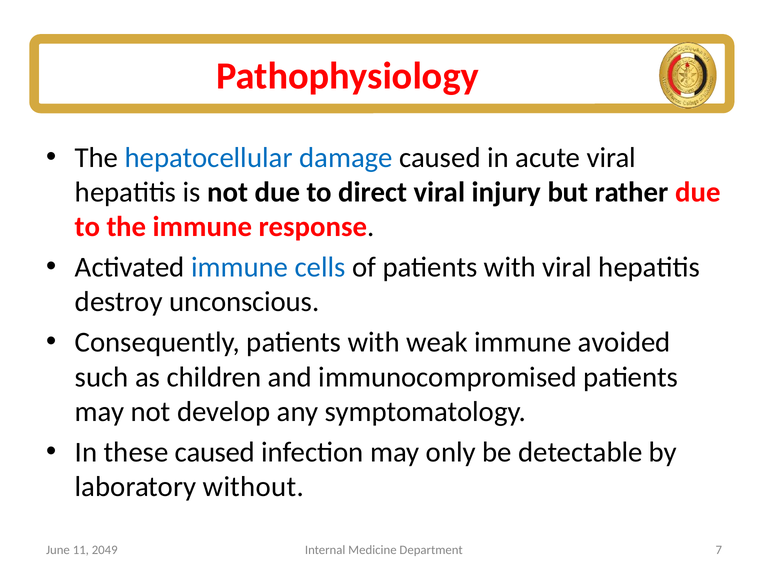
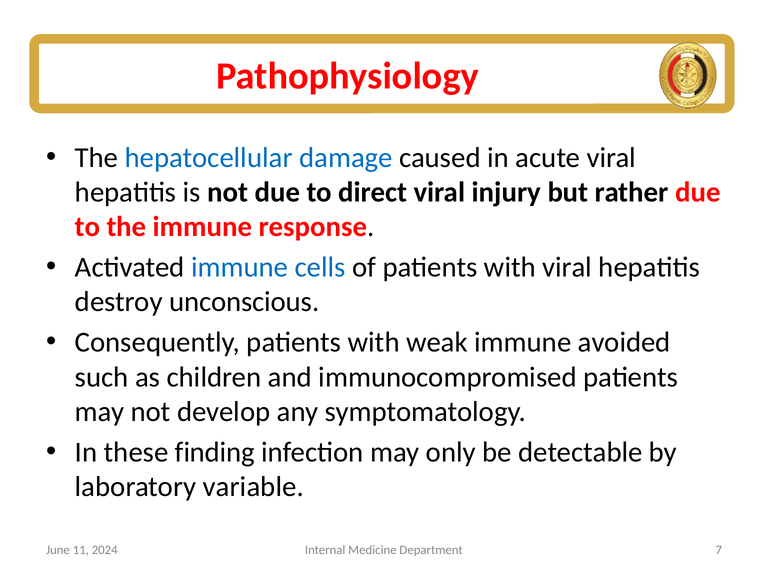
these caused: caused -> finding (215, 452)
without: without -> variable (253, 487)
2049: 2049 -> 2024 (105, 550)
